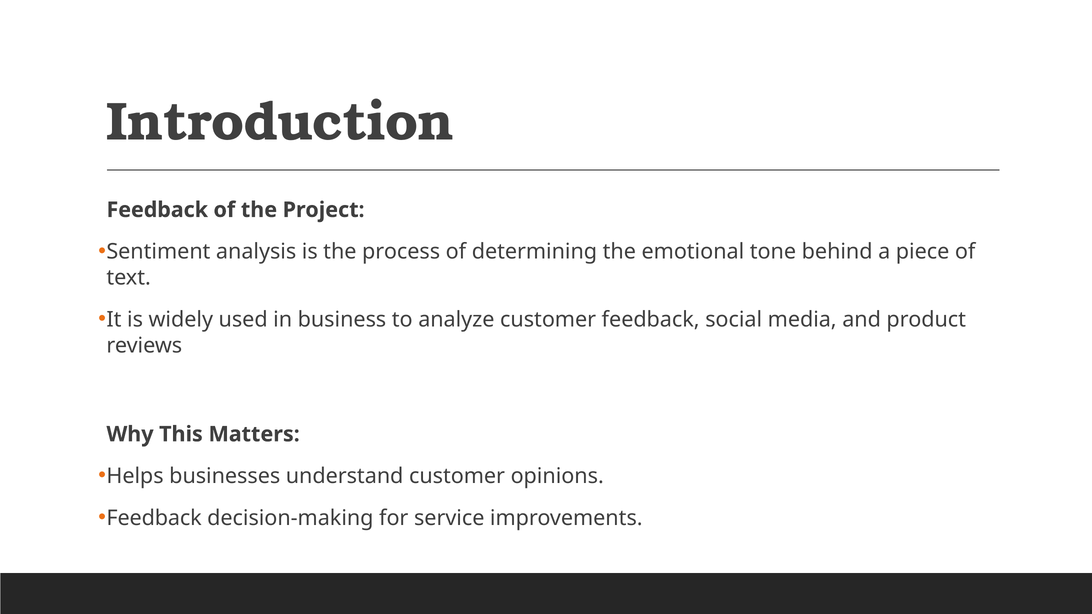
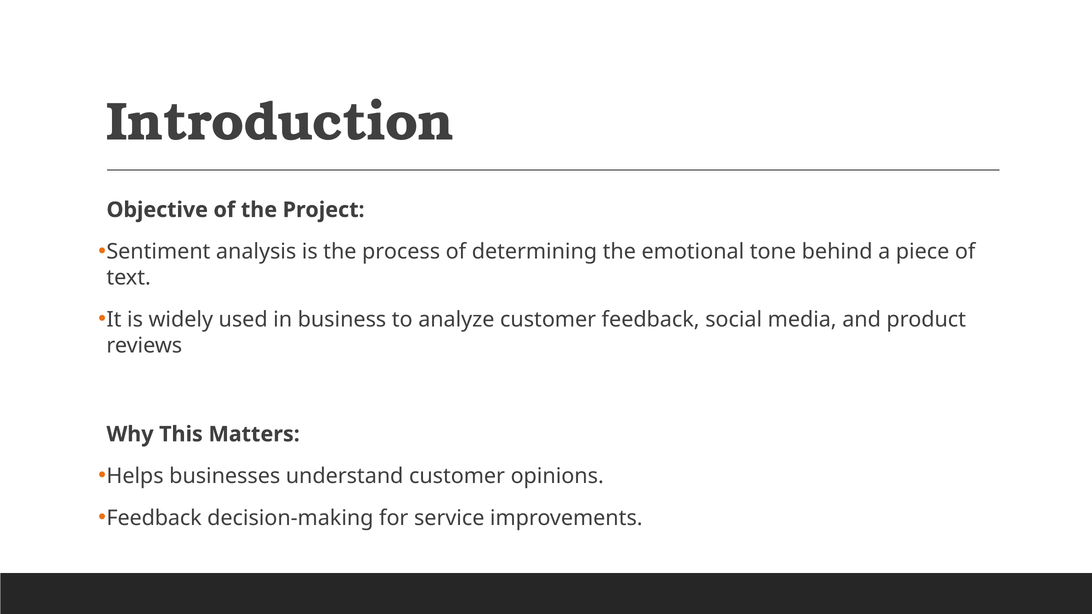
Feedback: Feedback -> Objective (157, 210)
